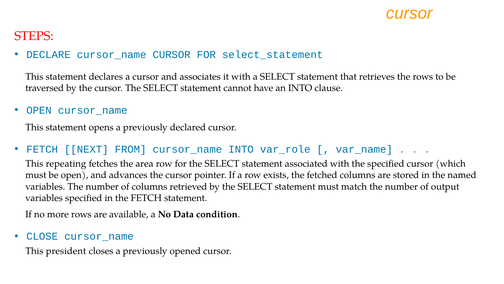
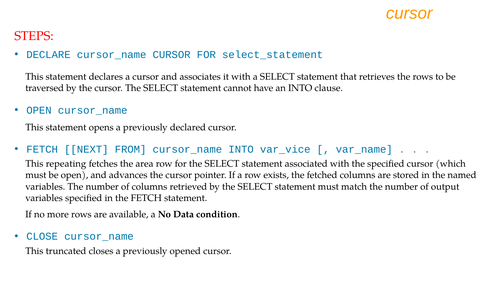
var_role: var_role -> var_vice (285, 149)
president: president -> truncated (66, 250)
